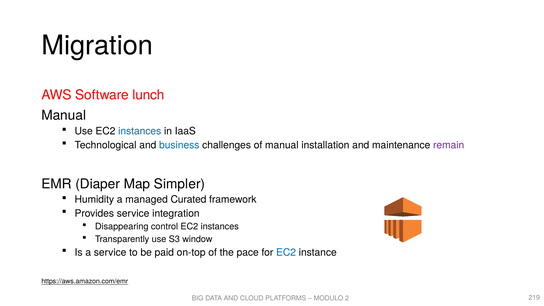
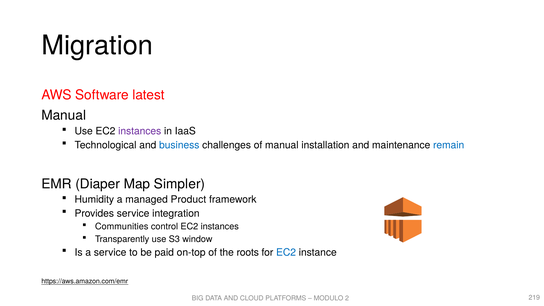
lunch: lunch -> latest (149, 95)
instances colour: blue -> purple (140, 131)
remain colour: purple -> blue (449, 145)
Curated: Curated -> Product (188, 200)
Disappearing: Disappearing -> Communities (122, 227)
pace: pace -> roots (248, 252)
